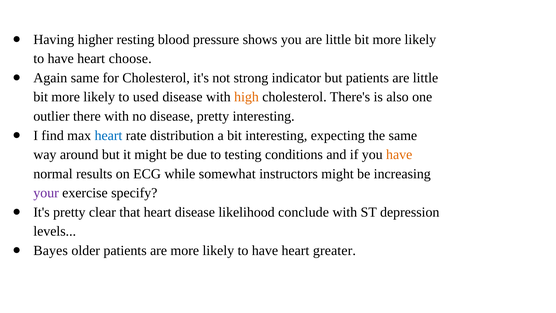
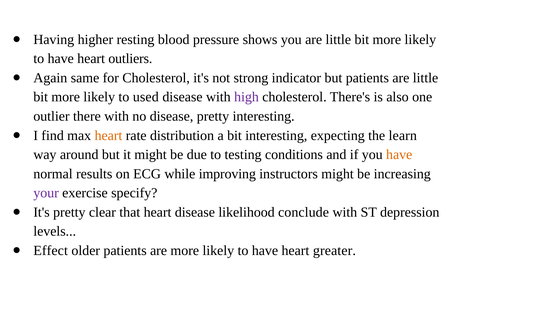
choose: choose -> outliers (130, 59)
high colour: orange -> purple (246, 97)
heart colour: blue -> orange (108, 135)
the same: same -> learn (403, 135)
somewhat: somewhat -> improving (227, 174)
Bayes: Bayes -> Effect (51, 250)
